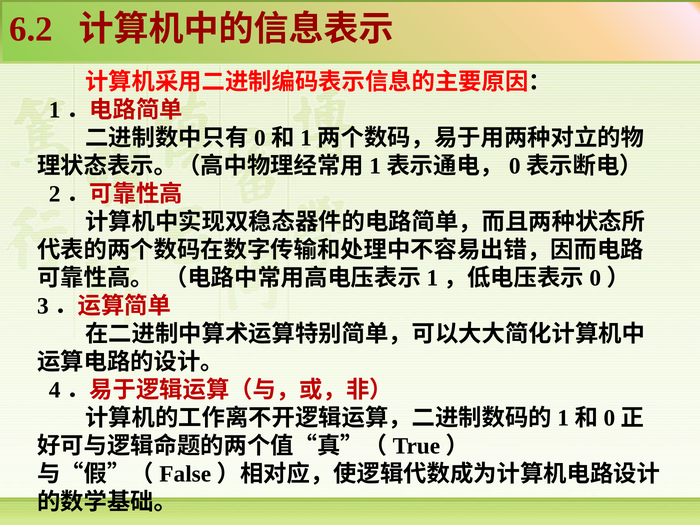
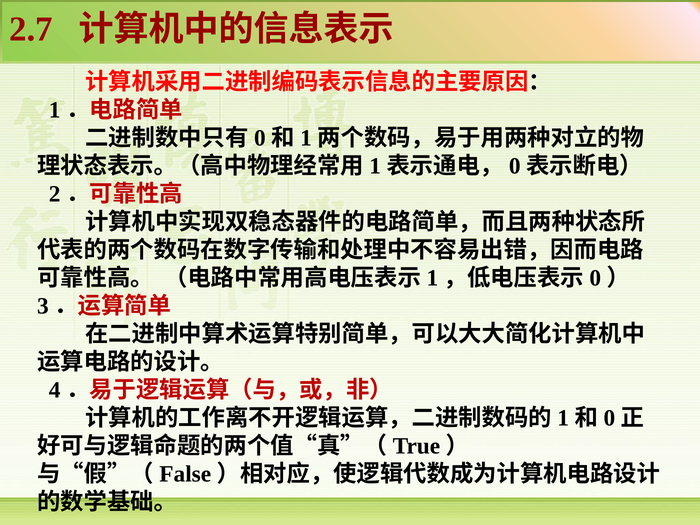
6.2: 6.2 -> 2.7 (31, 29)
